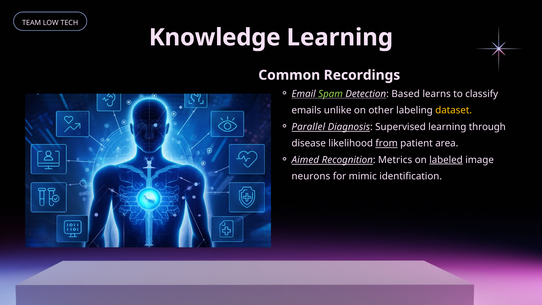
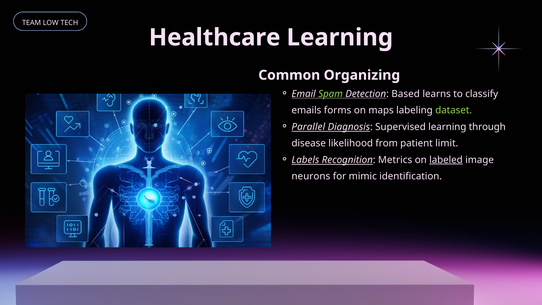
Knowledge: Knowledge -> Healthcare (215, 37)
Recordings: Recordings -> Organizing (362, 75)
unlike: unlike -> forms (338, 110)
other: other -> maps (381, 110)
dataset colour: yellow -> light green (454, 110)
from underline: present -> none (387, 143)
area: area -> limit (447, 143)
Aimed: Aimed -> Labels (305, 160)
